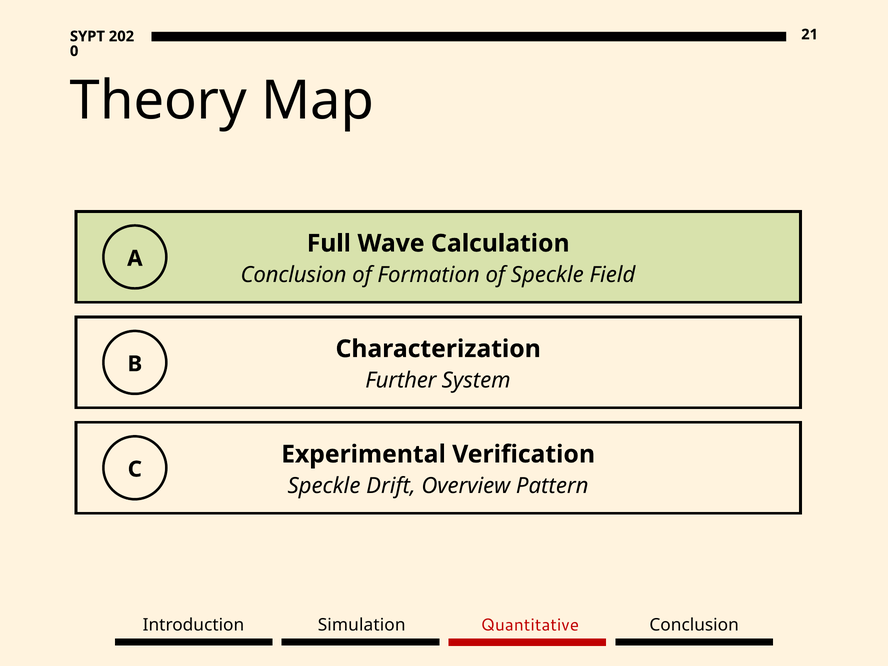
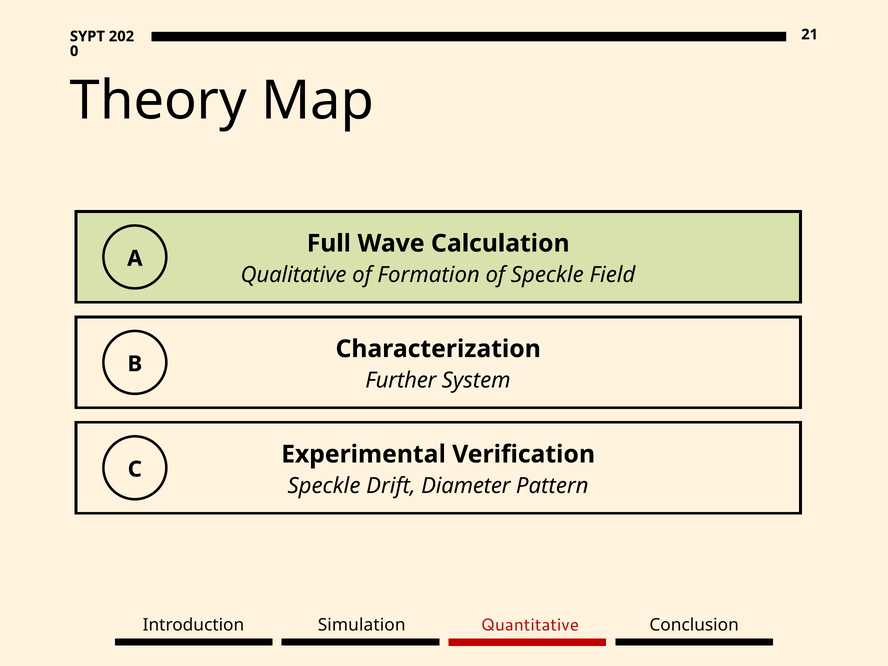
Conclusion: Conclusion -> Qualitative (294, 275)
Overview: Overview -> Diameter (466, 486)
